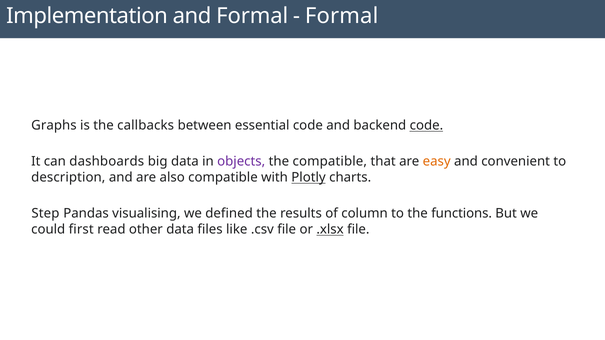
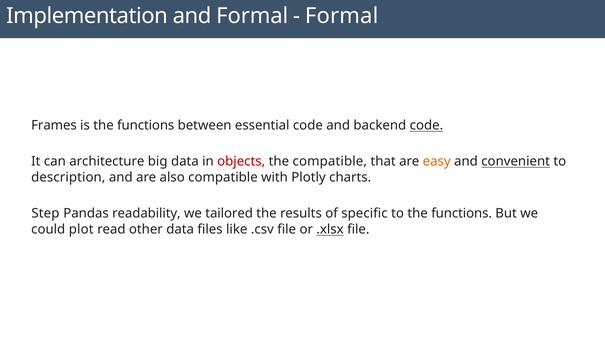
Graphs: Graphs -> Frames (54, 126)
is the callbacks: callbacks -> functions (146, 126)
dashboards: dashboards -> architecture (107, 162)
objects colour: purple -> red (241, 162)
convenient underline: none -> present (516, 162)
Plotly underline: present -> none (309, 178)
visualising: visualising -> readability (146, 214)
defined: defined -> tailored (229, 214)
column: column -> specific (364, 214)
first: first -> plot (81, 230)
